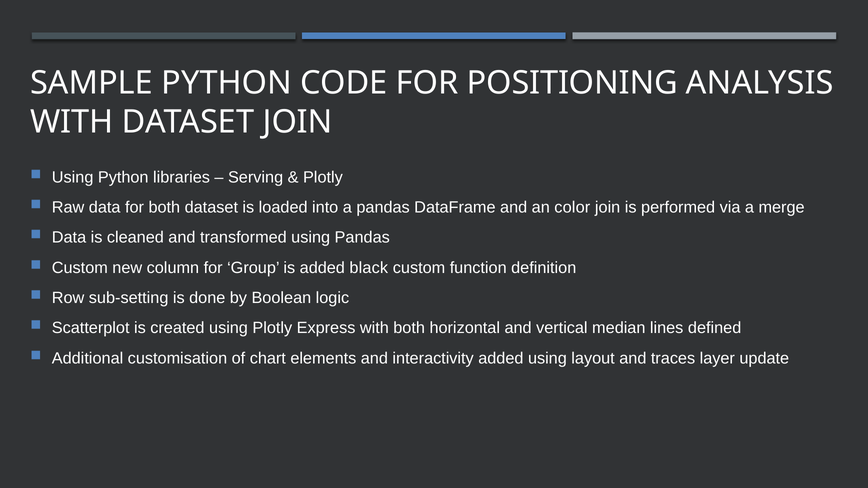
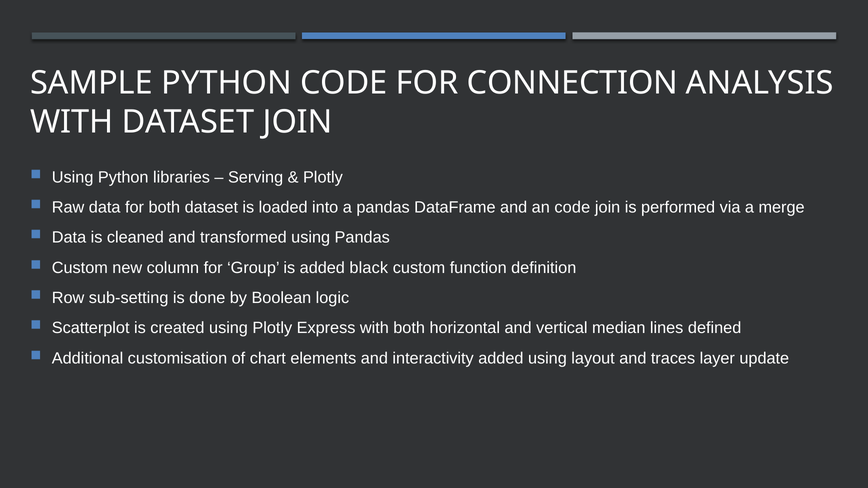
POSITIONING: POSITIONING -> CONNECTION (572, 83)
an color: color -> code (572, 207)
